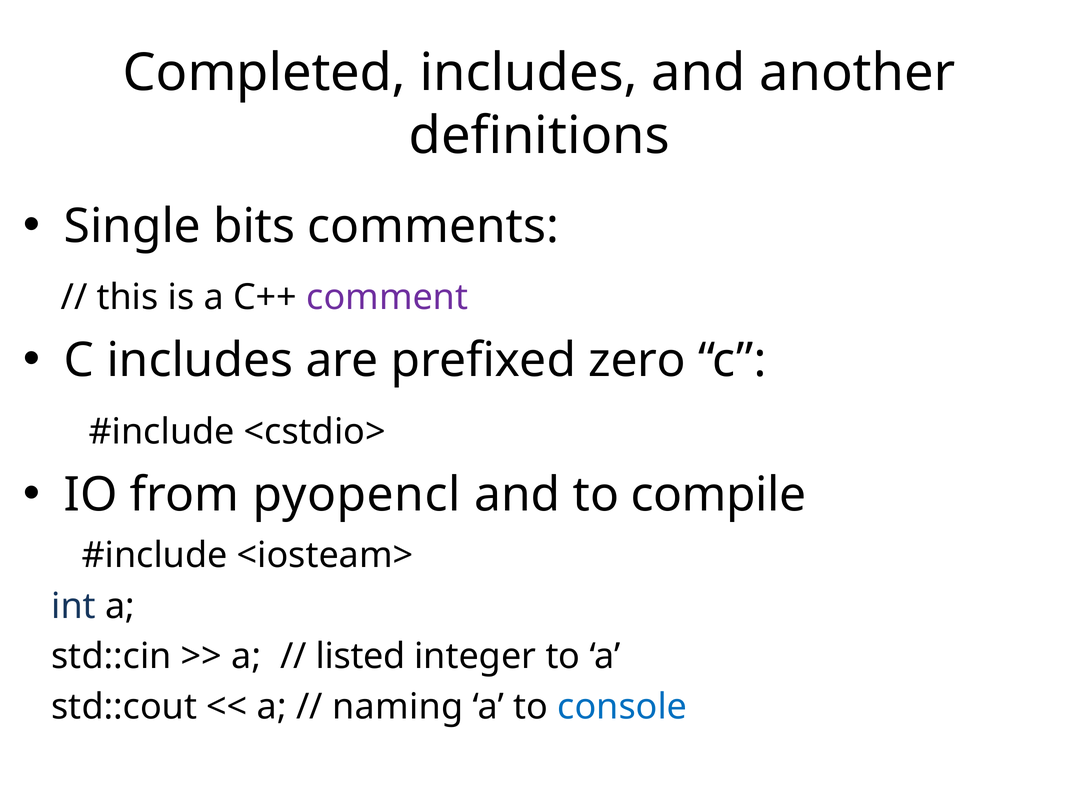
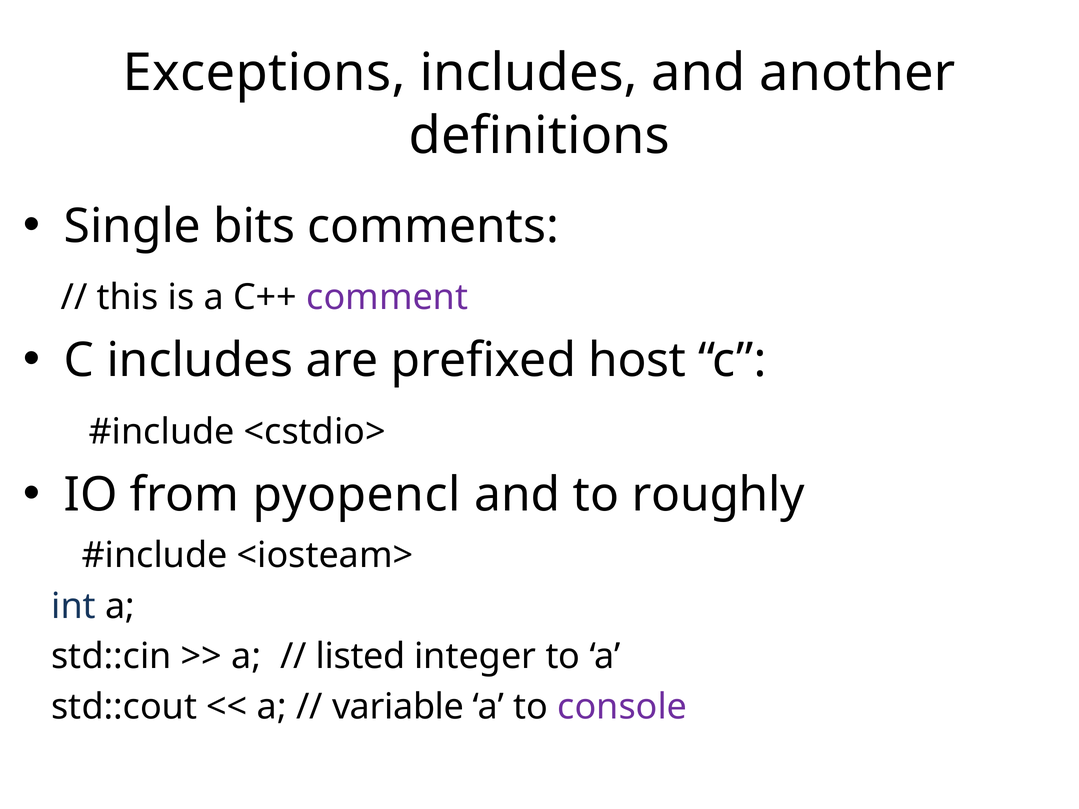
Completed: Completed -> Exceptions (264, 73)
zero: zero -> host (637, 361)
compile: compile -> roughly (718, 495)
naming: naming -> variable (398, 707)
console colour: blue -> purple (622, 707)
